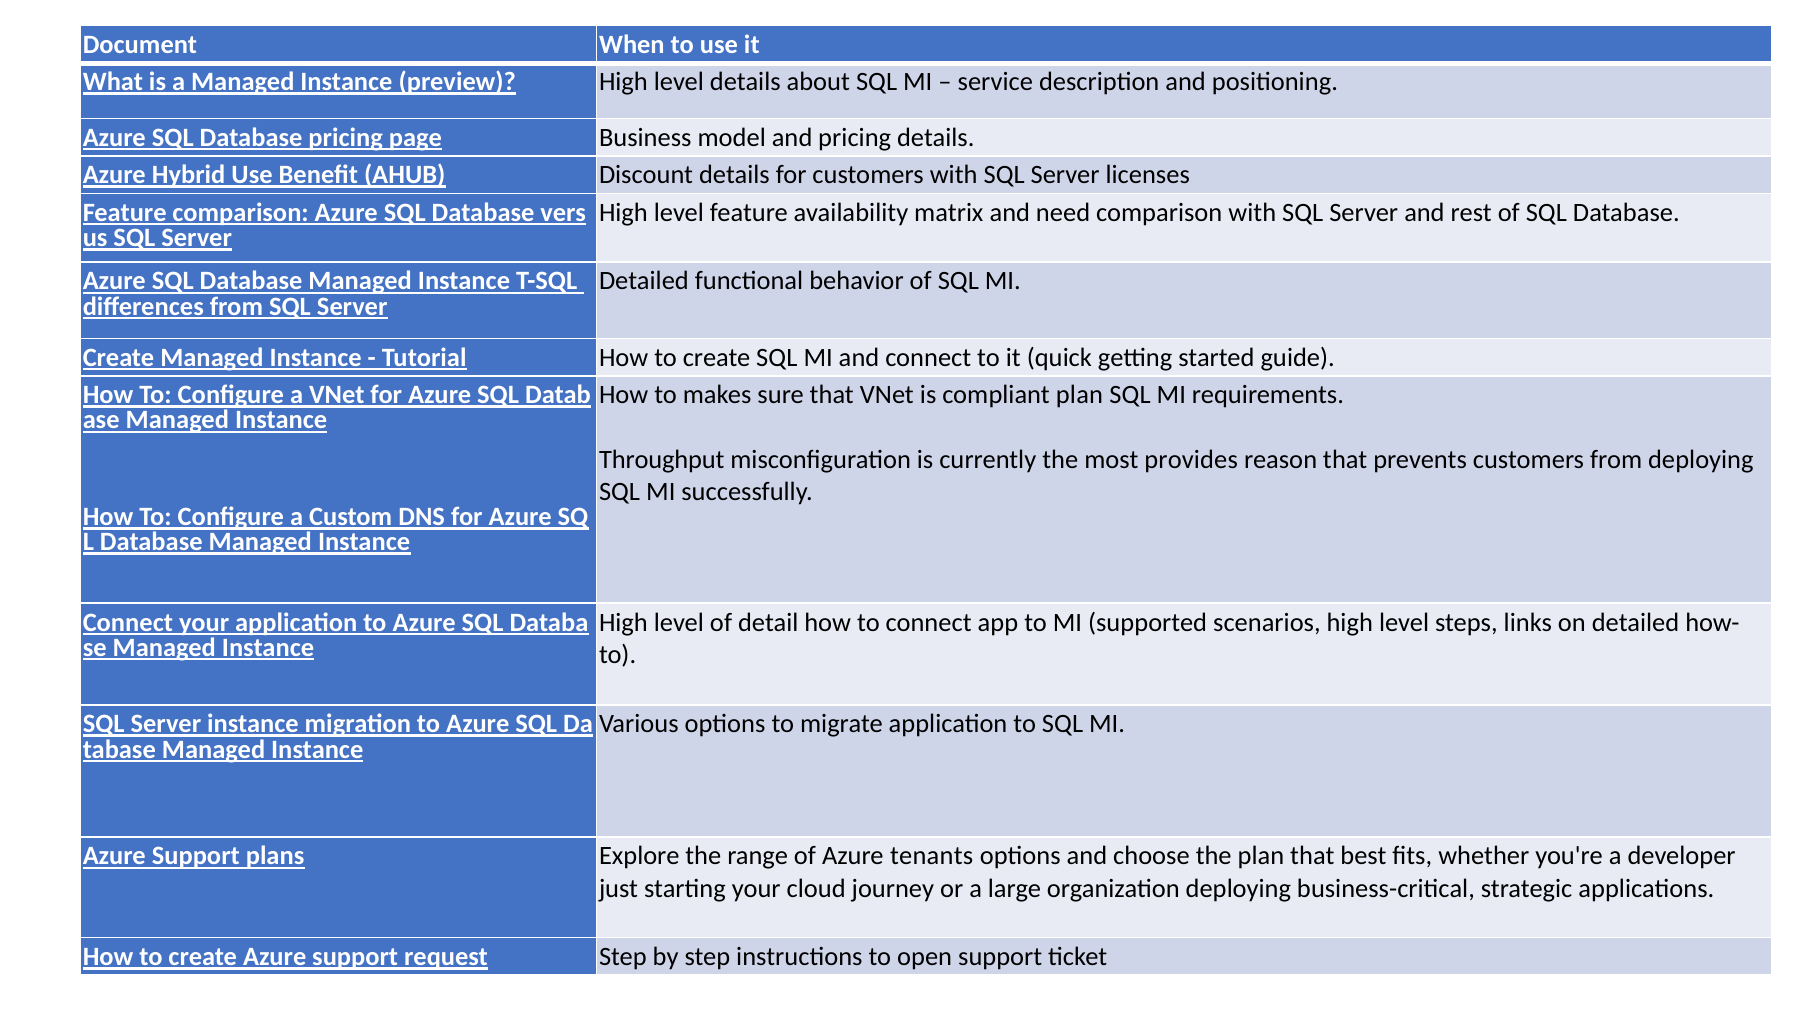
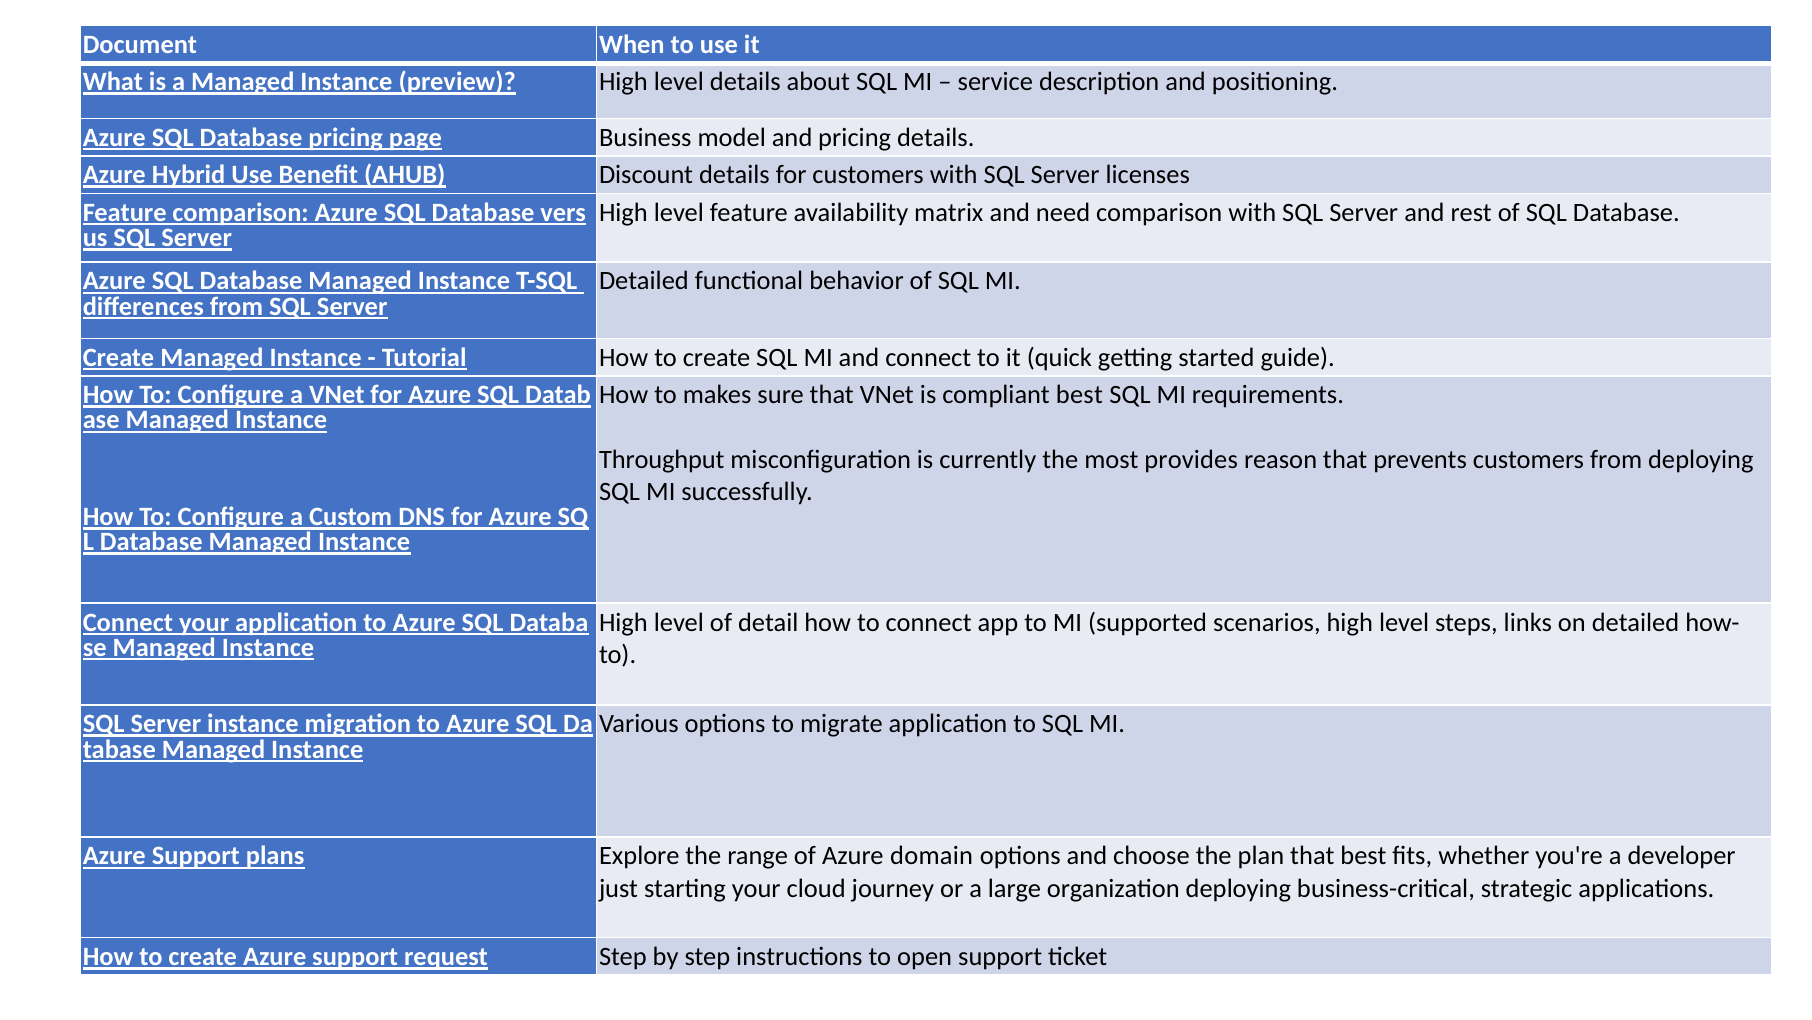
compliant plan: plan -> best (1079, 395)
tenants: tenants -> domain (932, 856)
